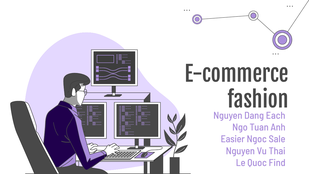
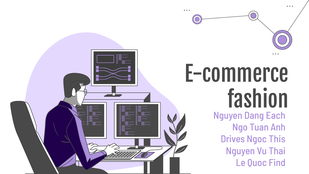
Easier: Easier -> Drives (233, 139)
Sale: Sale -> This (277, 139)
